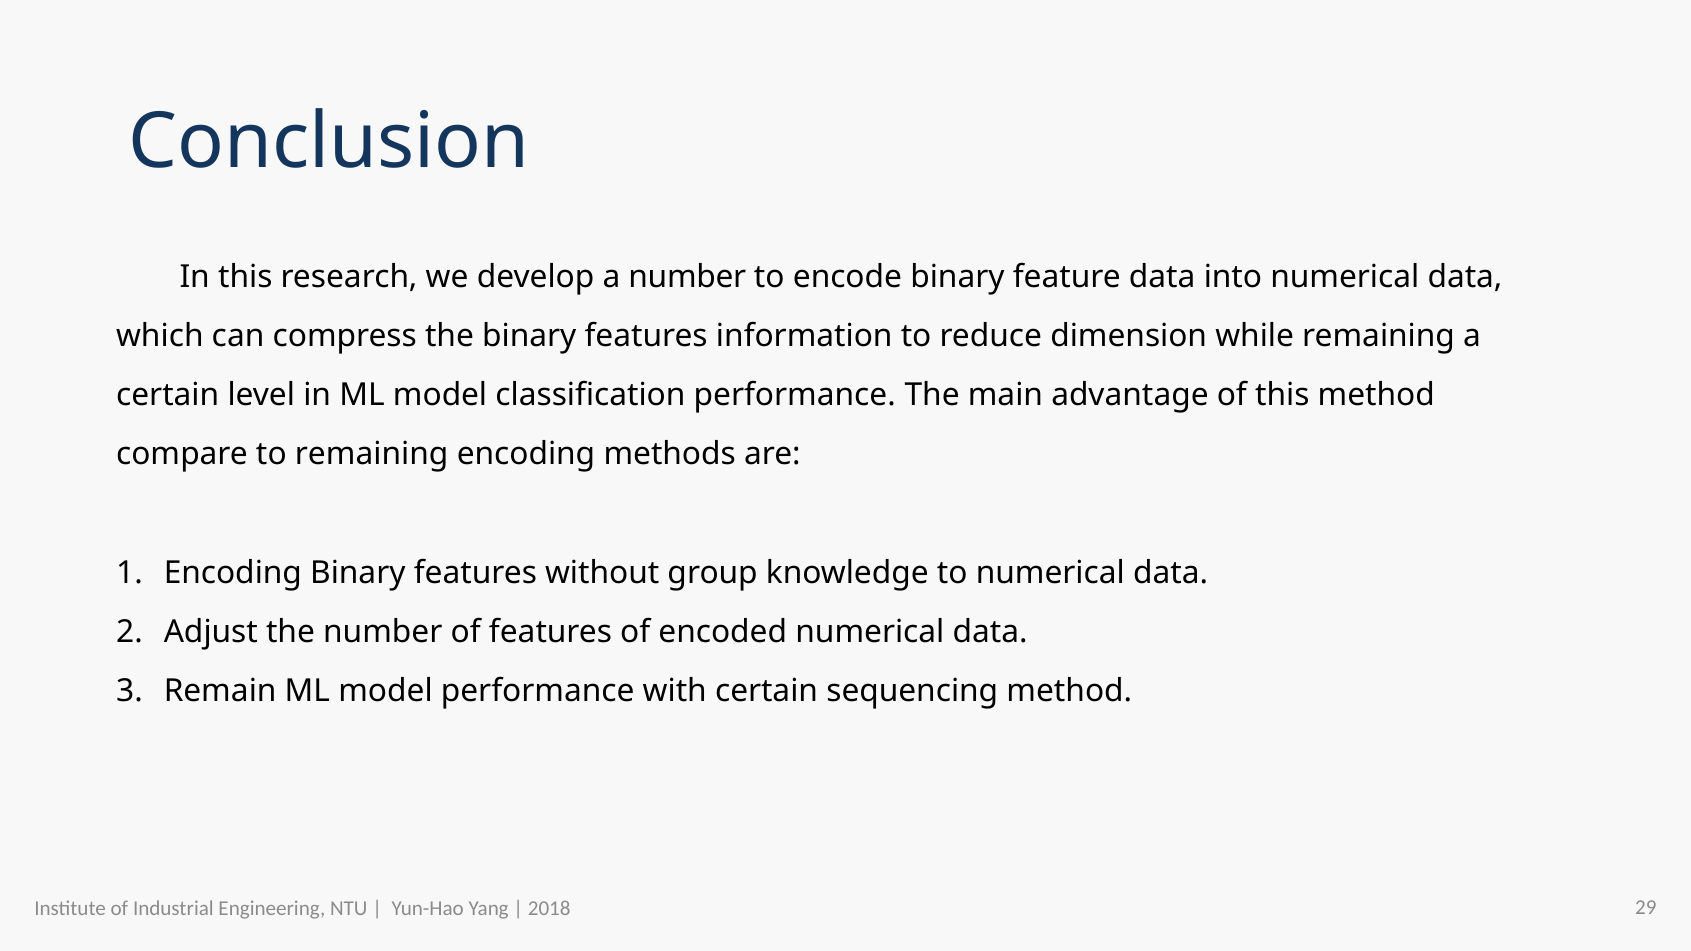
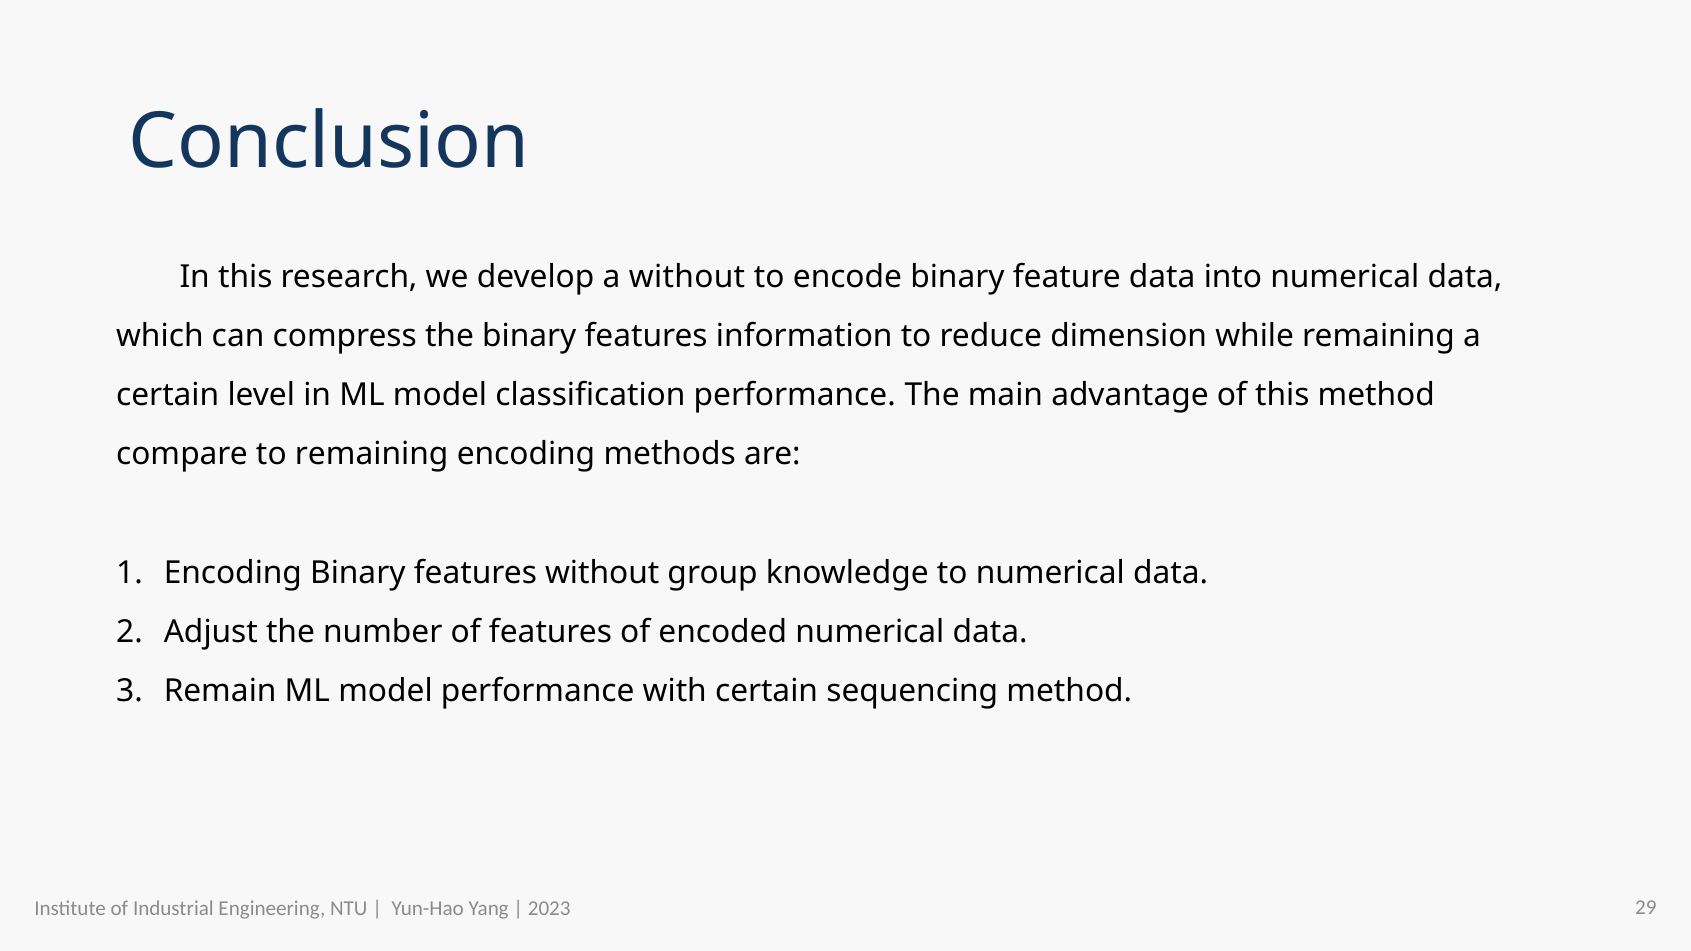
a number: number -> without (687, 277)
2018: 2018 -> 2023 (549, 908)
